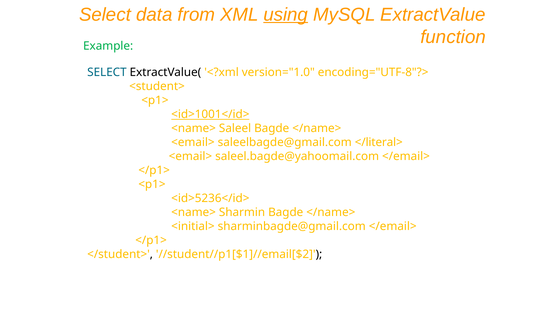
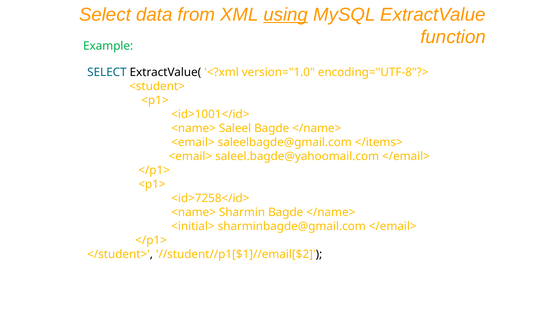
<id>1001</id> underline: present -> none (210, 114)
</literal>: </literal> -> </items> (379, 142)
<id>5236</id>: <id>5236</id> -> <id>7258</id> (210, 198)
